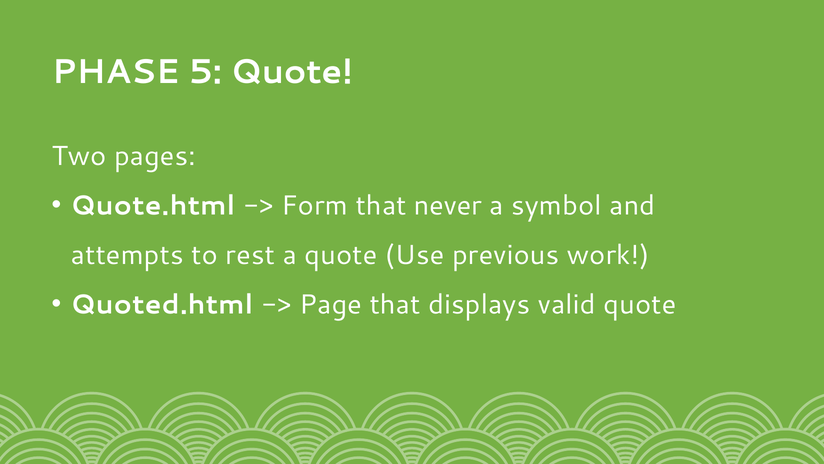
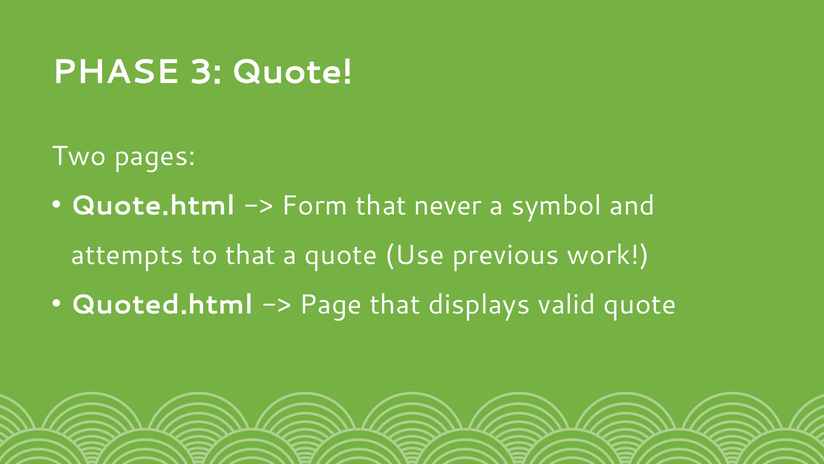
5: 5 -> 3 (206, 72)
to rest: rest -> that (250, 255)
